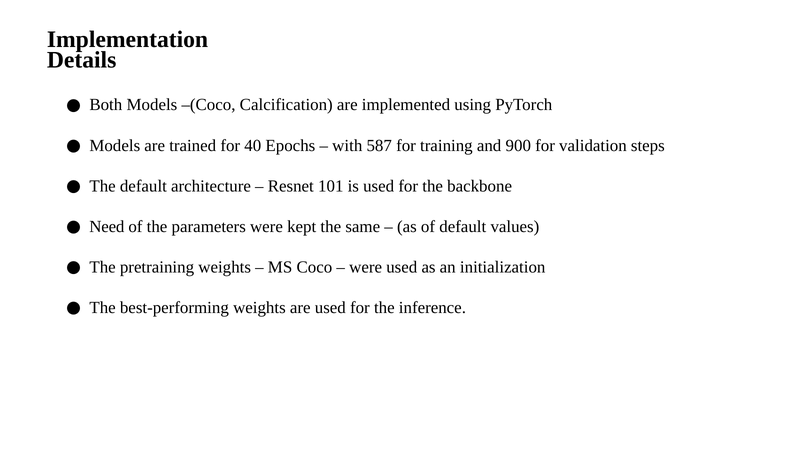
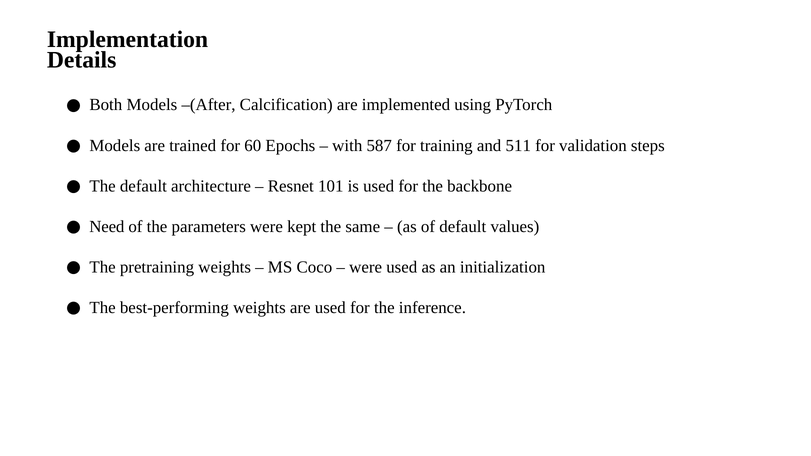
–(Coco: –(Coco -> –(After (209, 105)
40: 40 -> 60 (253, 146)
900: 900 -> 511 (518, 146)
